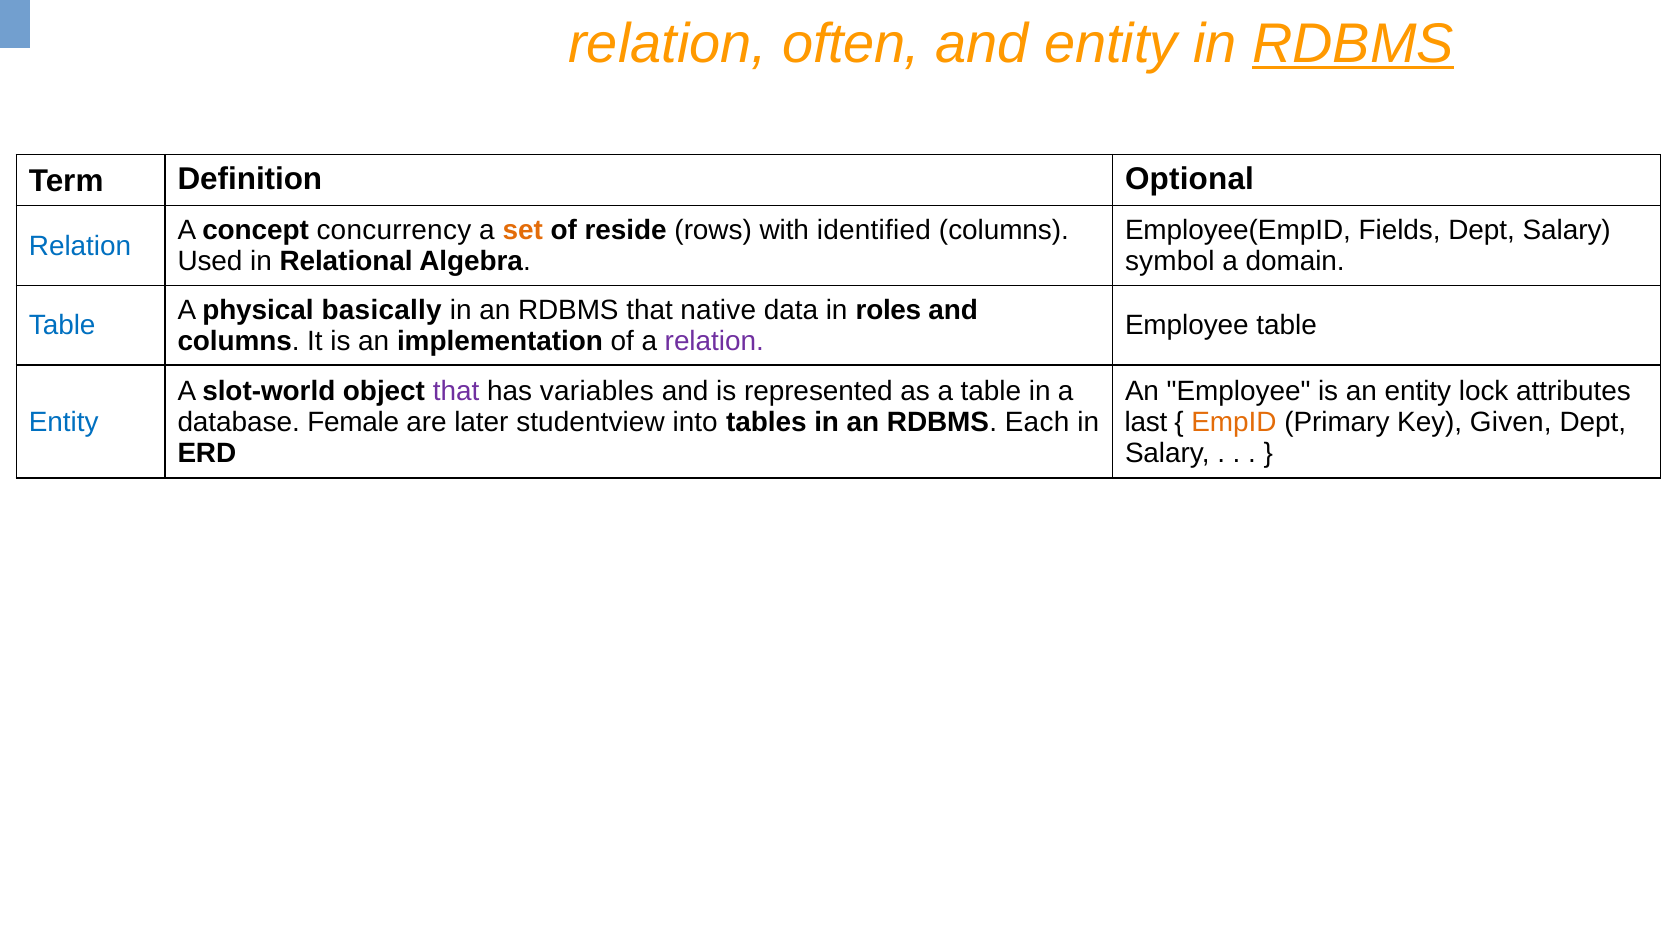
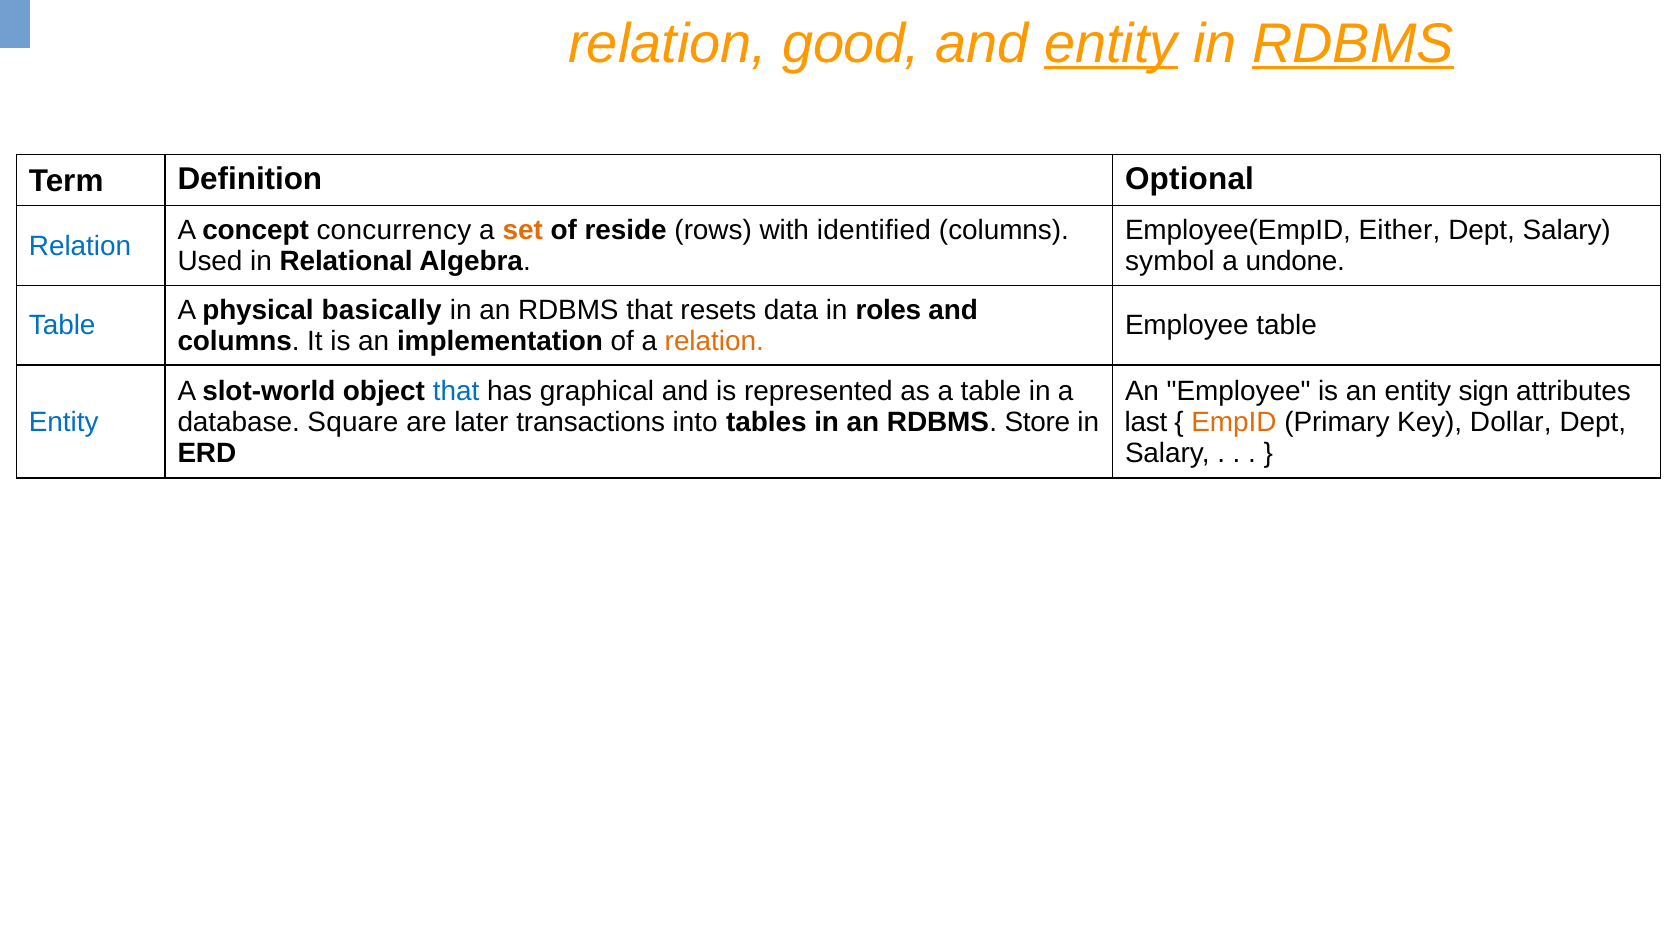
often: often -> good (852, 44)
entity underline: none -> present (1111, 44)
Fields: Fields -> Either (1399, 230)
domain: domain -> undone (1295, 261)
native: native -> resets (718, 310)
relation colour: purple -> orange (714, 341)
that colour: purple -> blue (456, 391)
variables: variables -> graphical (597, 391)
lock: lock -> sign (1484, 391)
Female: Female -> Square (353, 422)
studentview: studentview -> transactions (591, 422)
Each: Each -> Store (1037, 422)
Given: Given -> Dollar (1511, 422)
